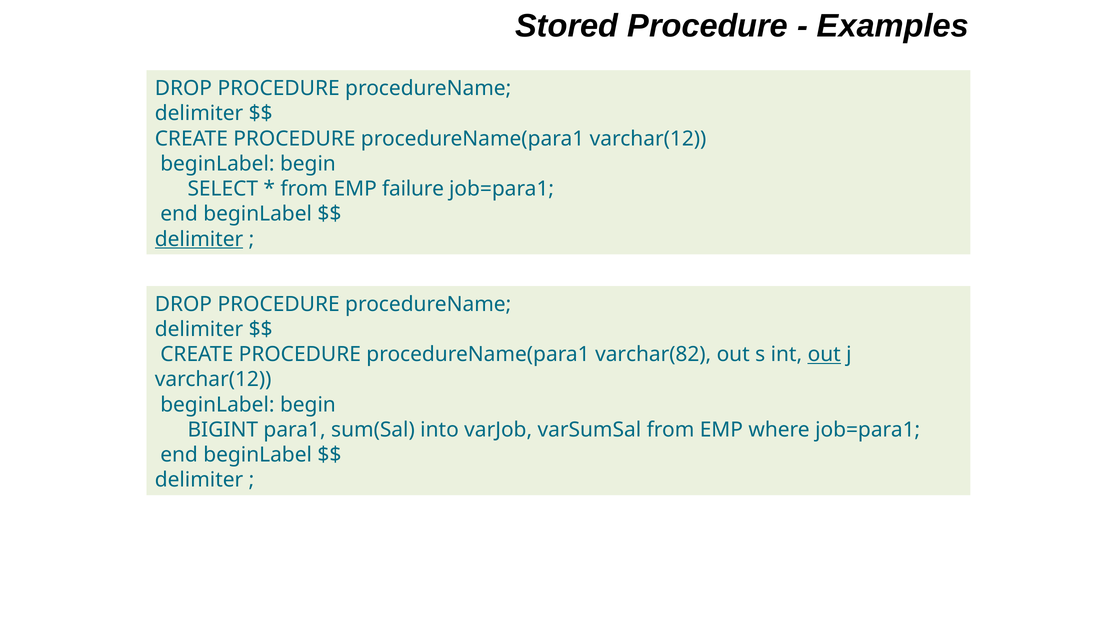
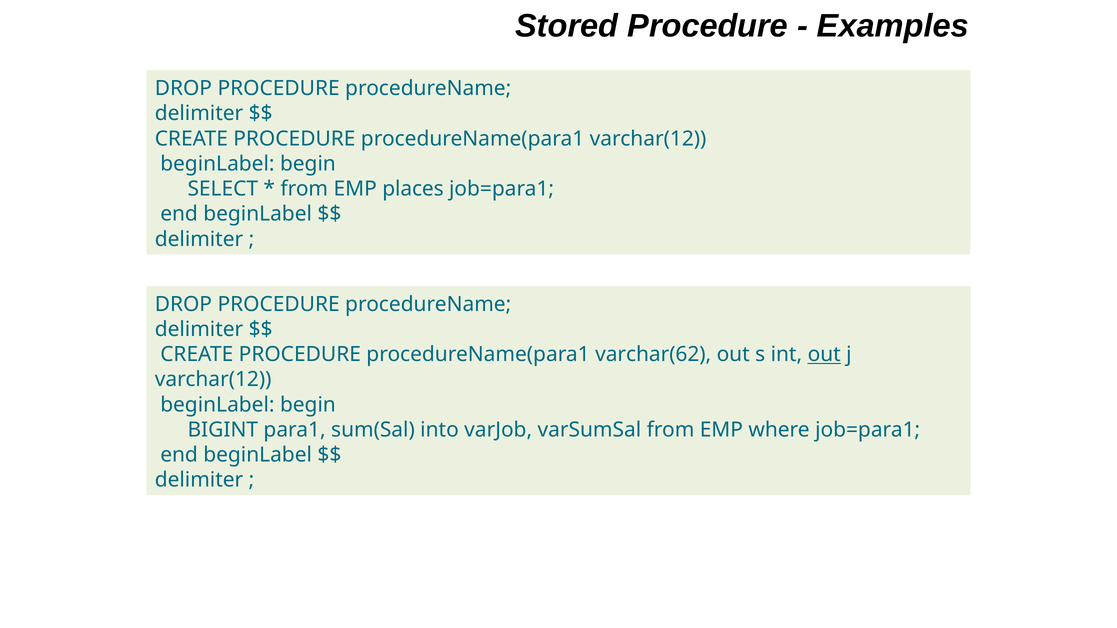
failure: failure -> places (413, 189)
delimiter underline: present -> none (199, 239)
varchar(82: varchar(82 -> varchar(62 (653, 355)
